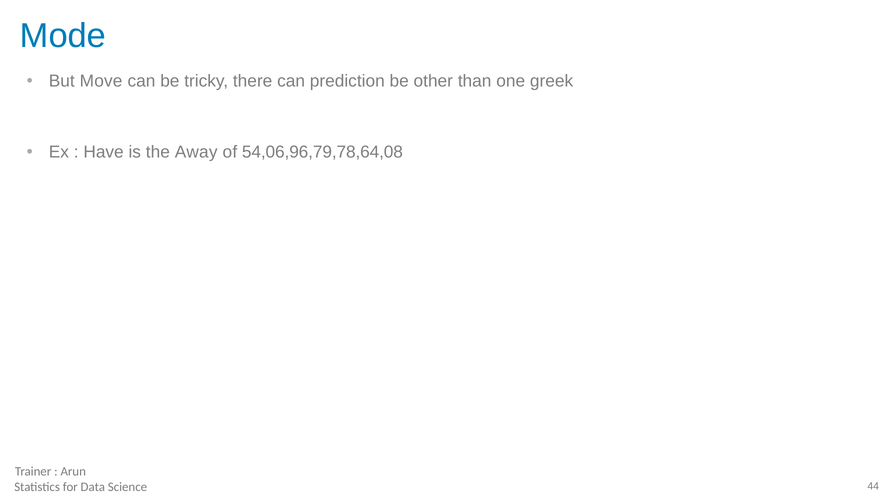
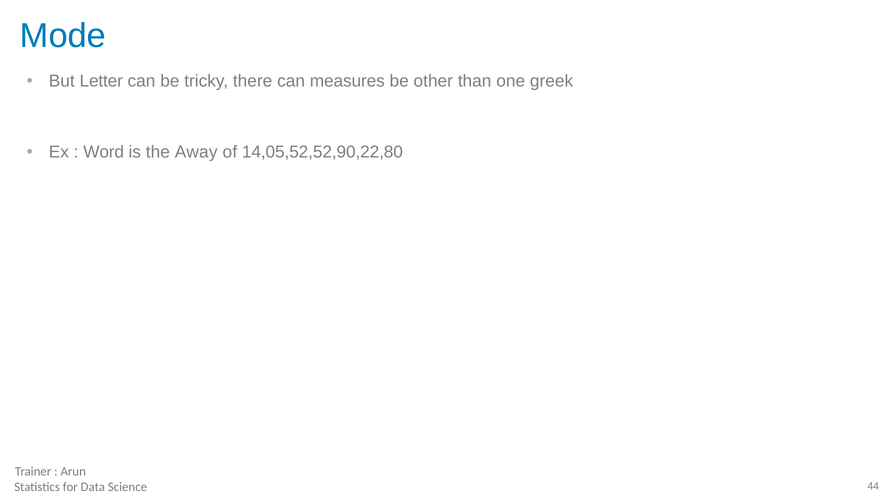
Move: Move -> Letter (101, 81)
prediction: prediction -> measures (347, 81)
Have: Have -> Word (104, 152)
54,06,96,79,78,64,08: 54,06,96,79,78,64,08 -> 14,05,52,52,90,22,80 (322, 152)
